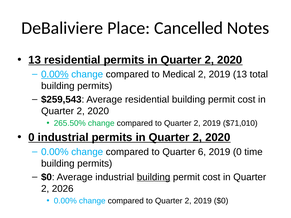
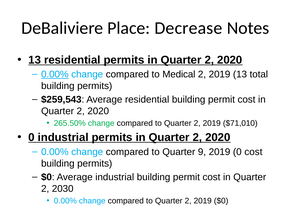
Cancelled: Cancelled -> Decrease (188, 28)
6: 6 -> 9 (202, 152)
0 time: time -> cost (253, 152)
building underline: present -> none (154, 177)
2026: 2026 -> 2030 (63, 189)
